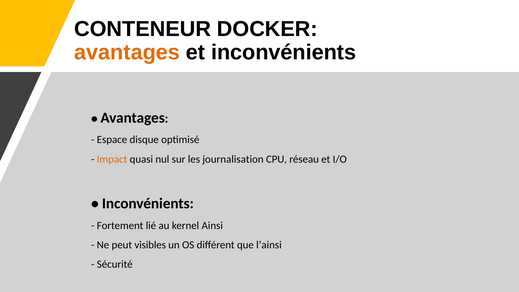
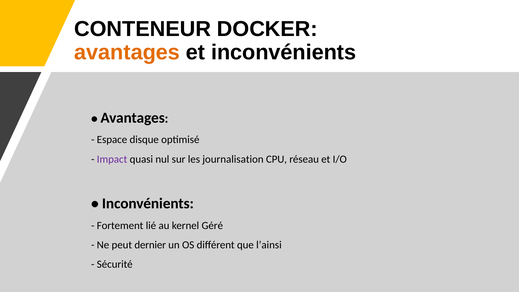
Impact colour: orange -> purple (112, 159)
Ainsi: Ainsi -> Géré (212, 225)
visibles: visibles -> dernier (150, 245)
